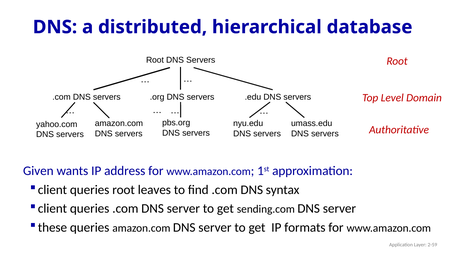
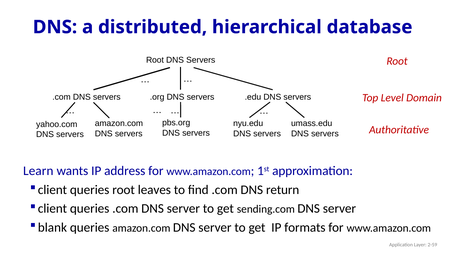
Given: Given -> Learn (38, 171)
syntax: syntax -> return (283, 189)
these: these -> blank (52, 227)
